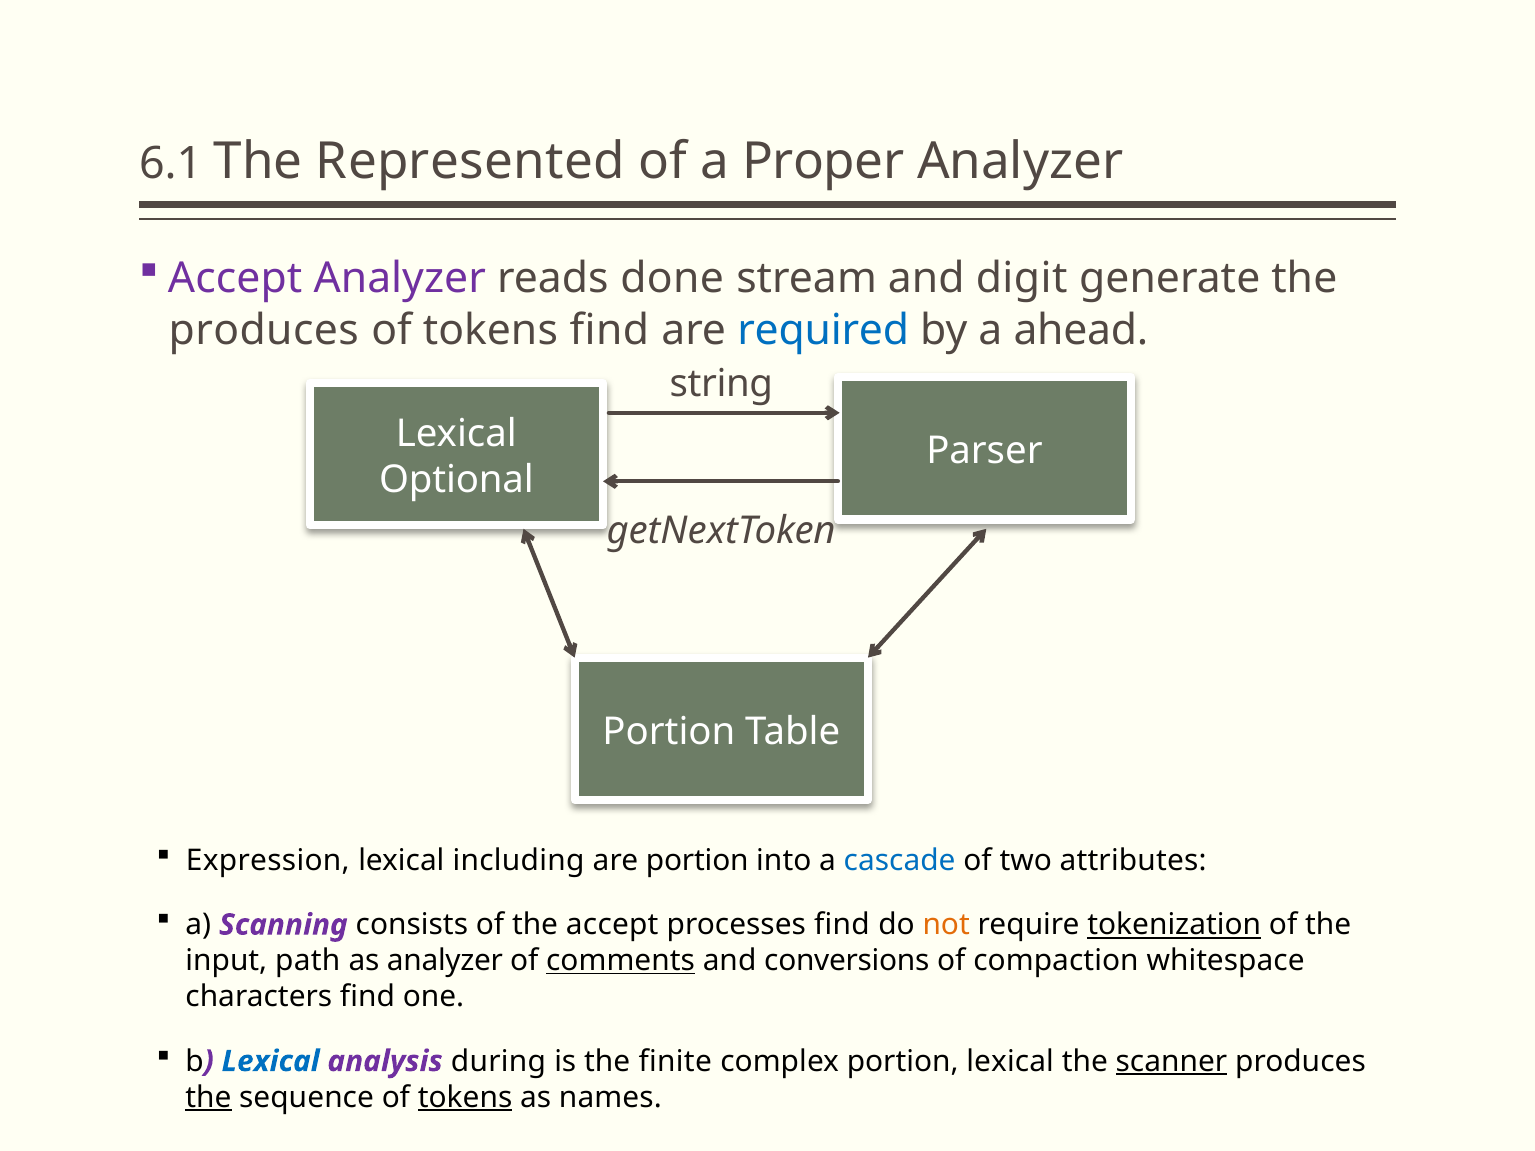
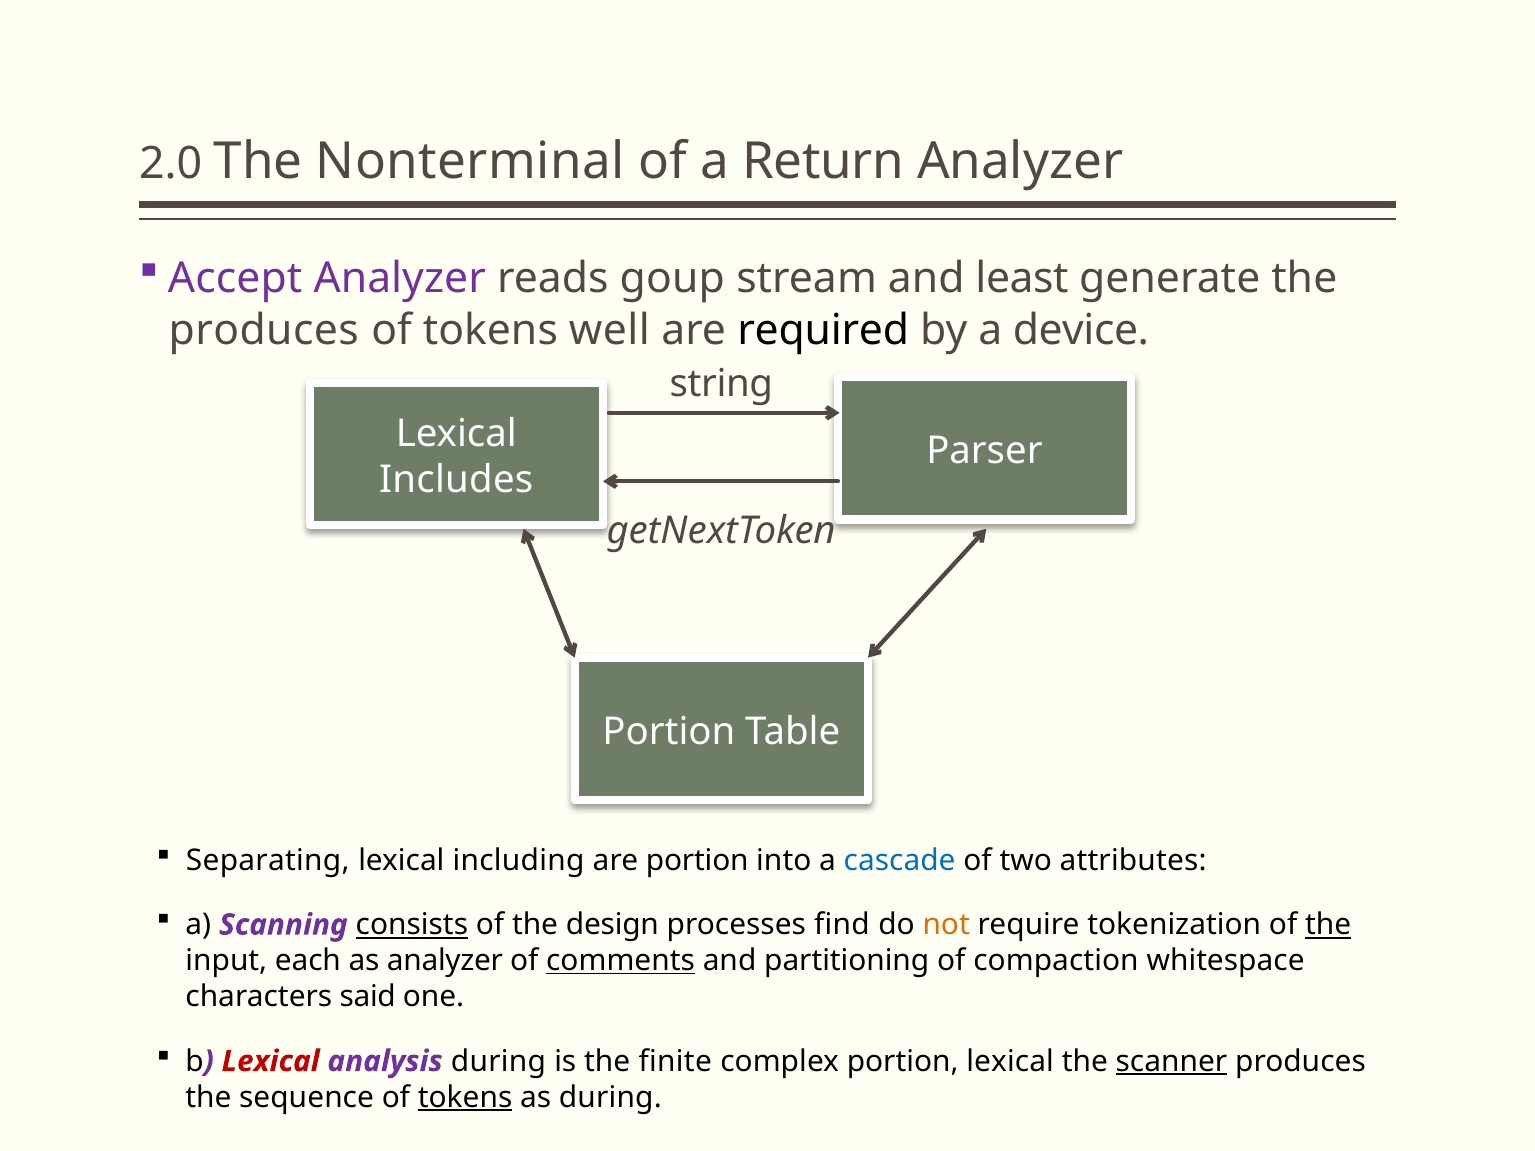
6.1: 6.1 -> 2.0 (171, 163)
Represented: Represented -> Nonterminal (470, 161)
Proper: Proper -> Return (823, 161)
done: done -> goup (672, 279)
digit: digit -> least (1022, 279)
tokens find: find -> well (609, 330)
required colour: blue -> black (823, 330)
ahead: ahead -> device (1081, 330)
Optional: Optional -> Includes (456, 480)
Expression: Expression -> Separating (268, 860)
consists underline: none -> present (412, 925)
the accept: accept -> design (612, 925)
tokenization underline: present -> none (1174, 925)
the underline: none -> present (1328, 925)
path: path -> each (308, 961)
conversions: conversions -> partitioning (847, 961)
characters find: find -> said (368, 997)
Lexical colour: blue -> red (271, 1062)
the underline: present -> none (208, 1097)
as names: names -> during (610, 1097)
